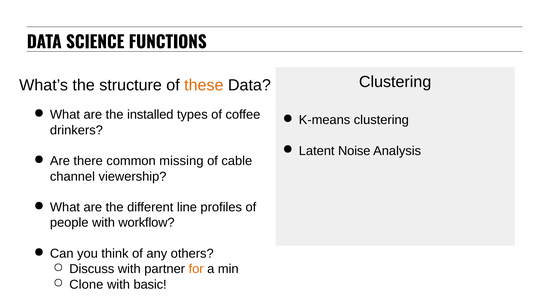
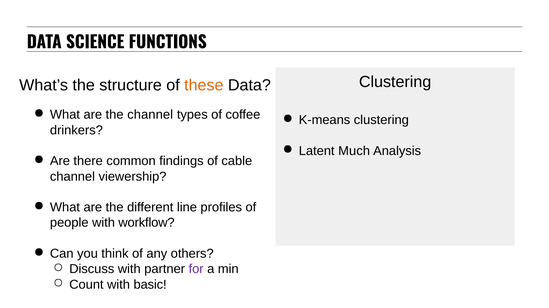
the installed: installed -> channel (150, 115)
Noise: Noise -> Much (354, 151)
missing: missing -> findings (181, 161)
for colour: orange -> purple (196, 269)
Clone: Clone -> Count (86, 285)
